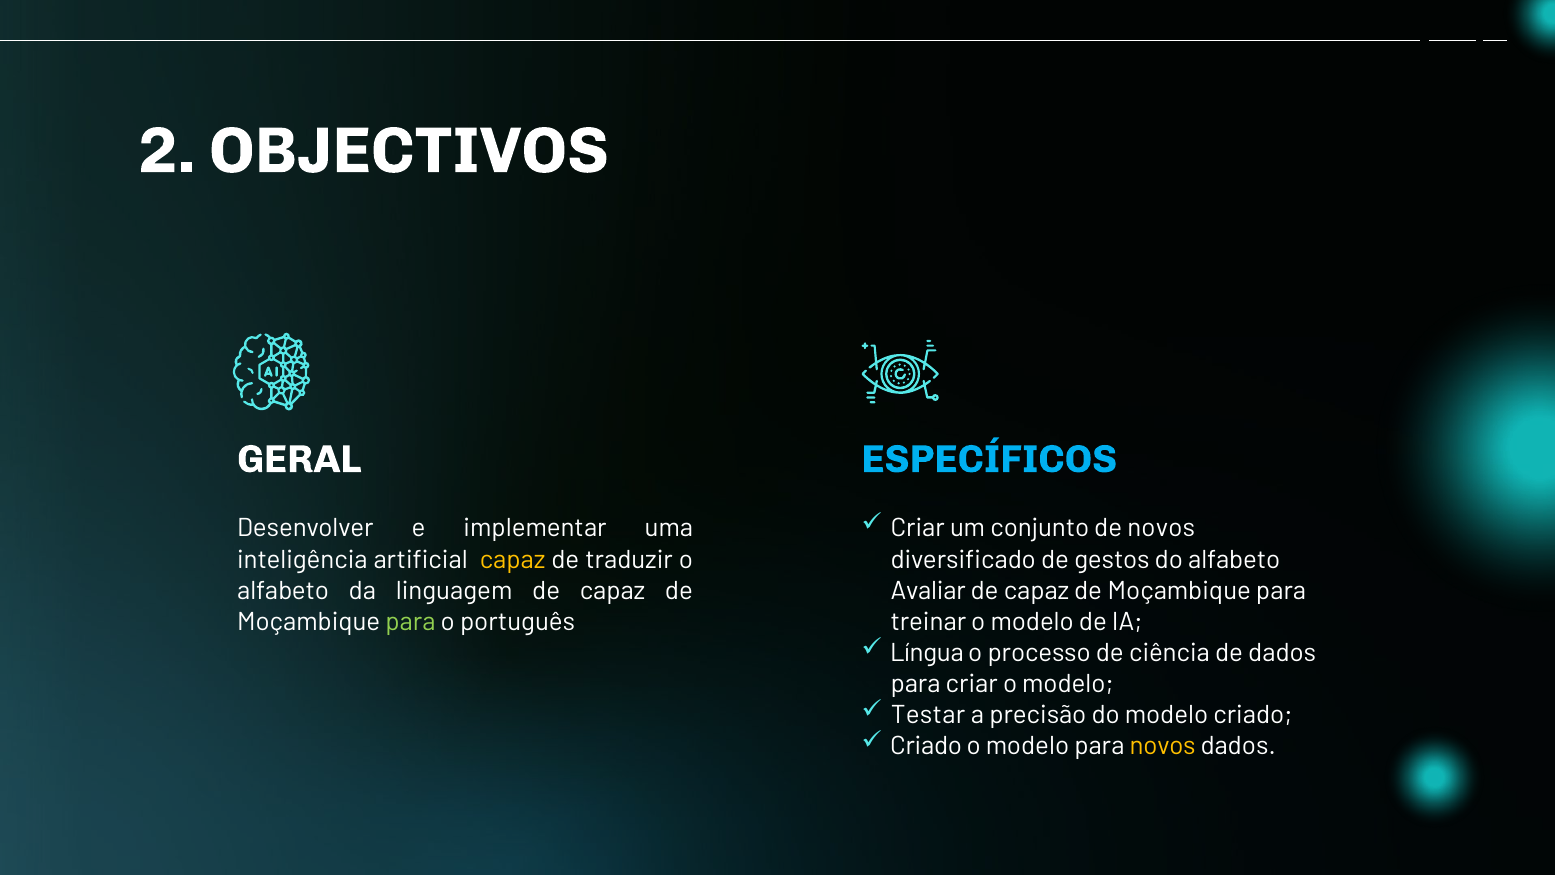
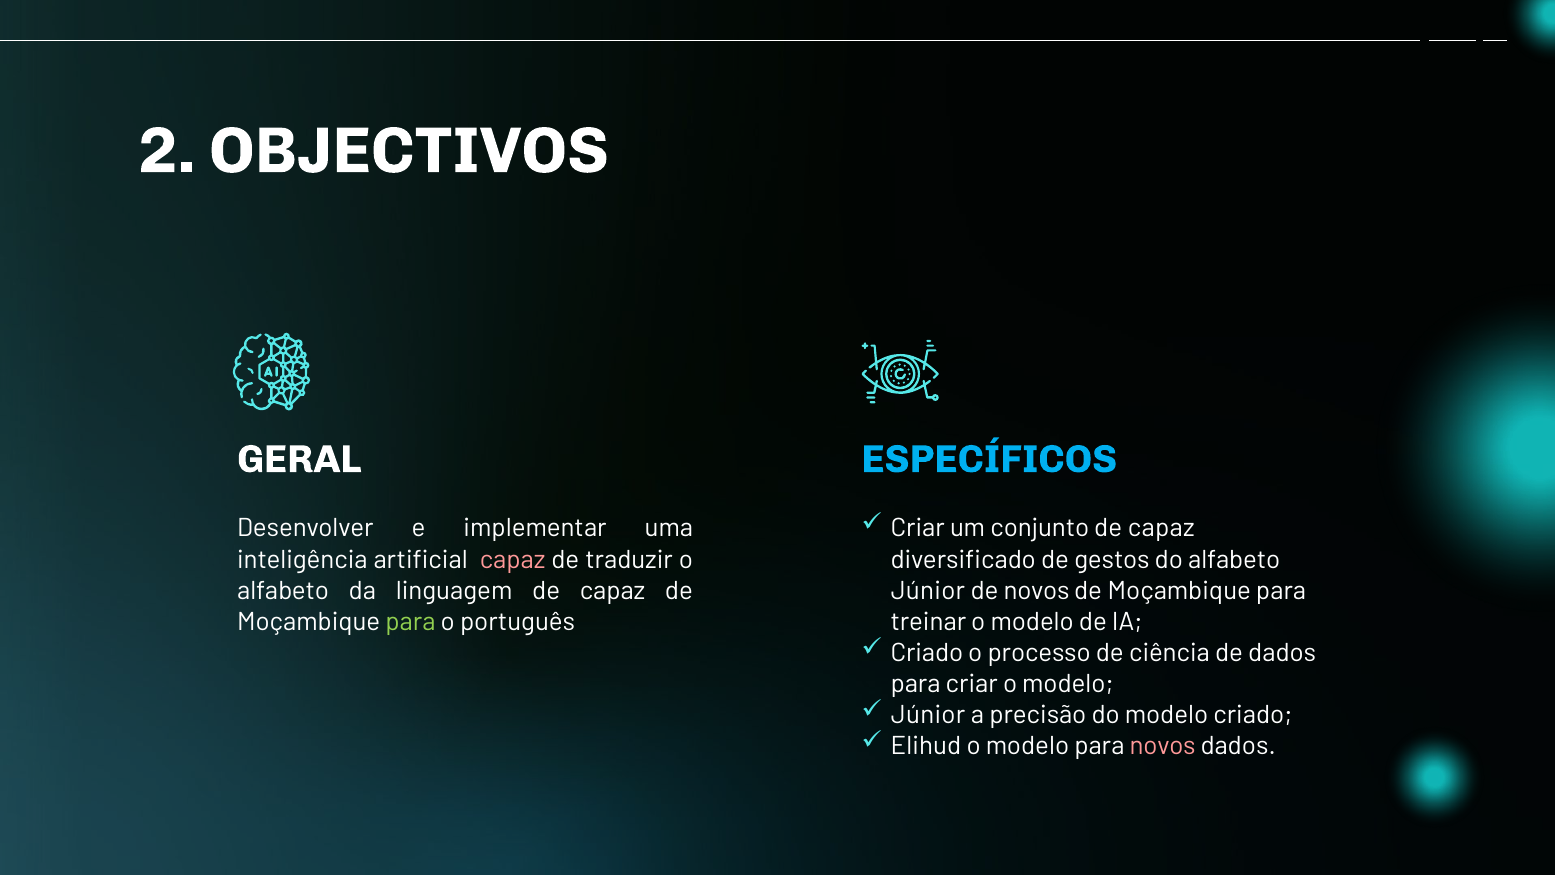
conjunto de novos: novos -> capaz (1161, 528)
capaz colour: yellow -> pink (513, 559)
Avaliar: Avaliar -> Júnior (928, 590)
capaz: capaz -> novos (1037, 590)
Língua: Língua -> Criado (927, 653)
Testar: Testar -> Júnior (928, 715)
Criado: Criado -> Elihud (926, 746)
novos colour: yellow -> pink (1163, 746)
